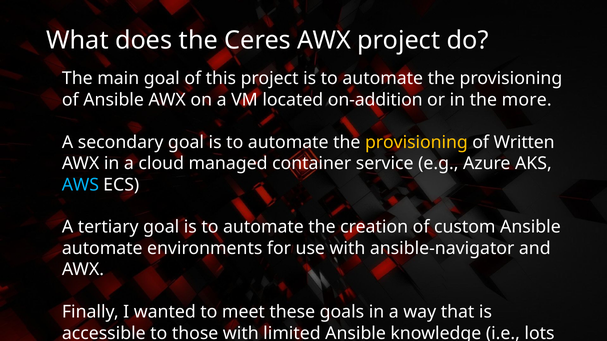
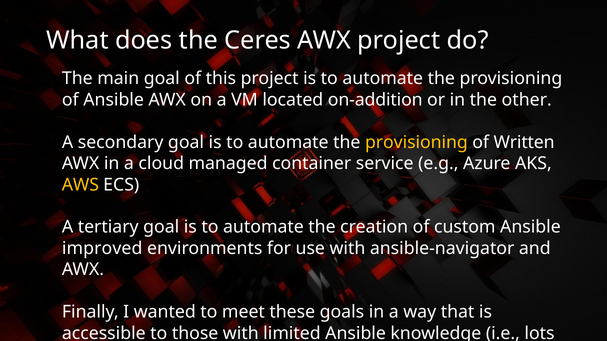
more: more -> other (527, 100)
AWS colour: light blue -> yellow (80, 185)
automate: automate -> improved (102, 249)
